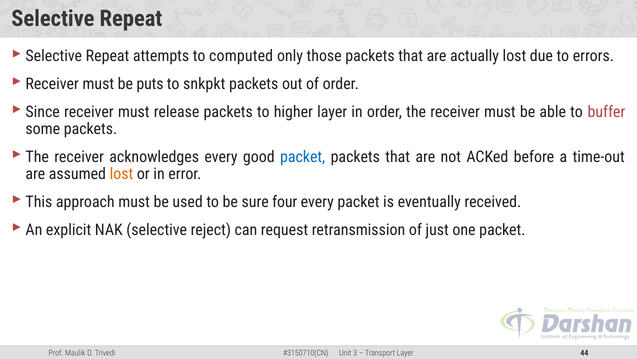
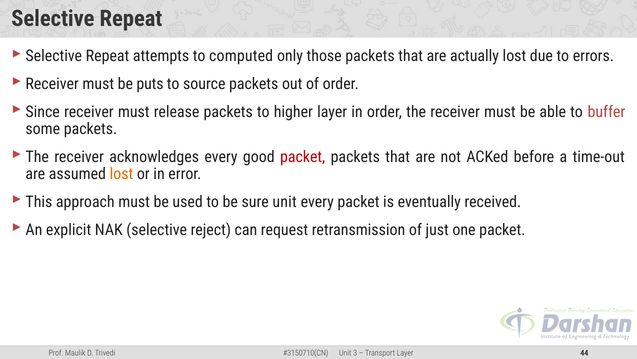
snkpkt: snkpkt -> source (204, 84)
packet colour: blue -> red (303, 157)
sure four: four -> unit (285, 202)
